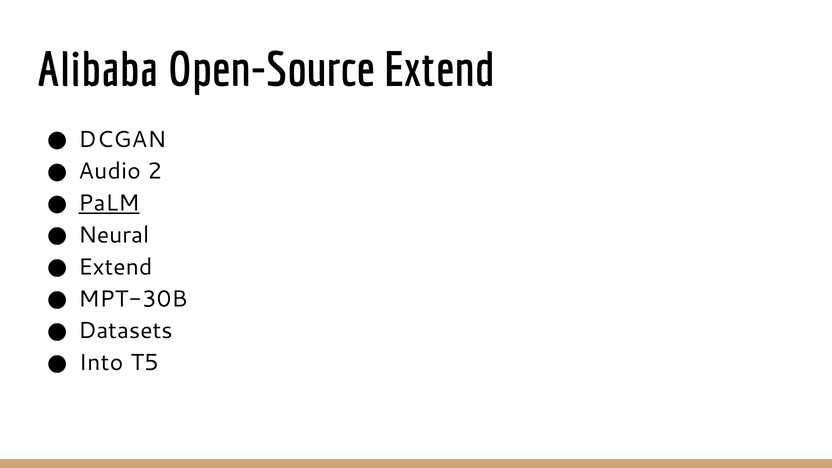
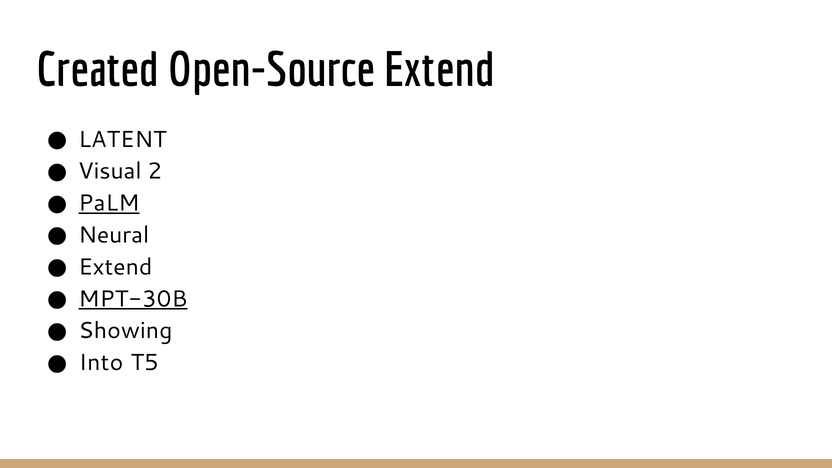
Alibaba: Alibaba -> Created (98, 70)
DCGAN: DCGAN -> LATENT (122, 139)
Audio: Audio -> Visual (110, 171)
MPT-30B underline: none -> present (133, 299)
Datasets: Datasets -> Showing (125, 331)
